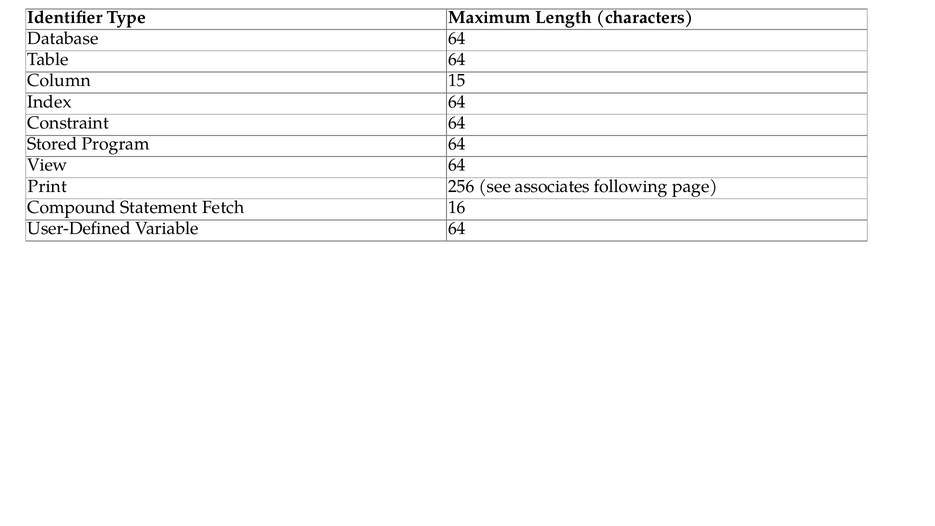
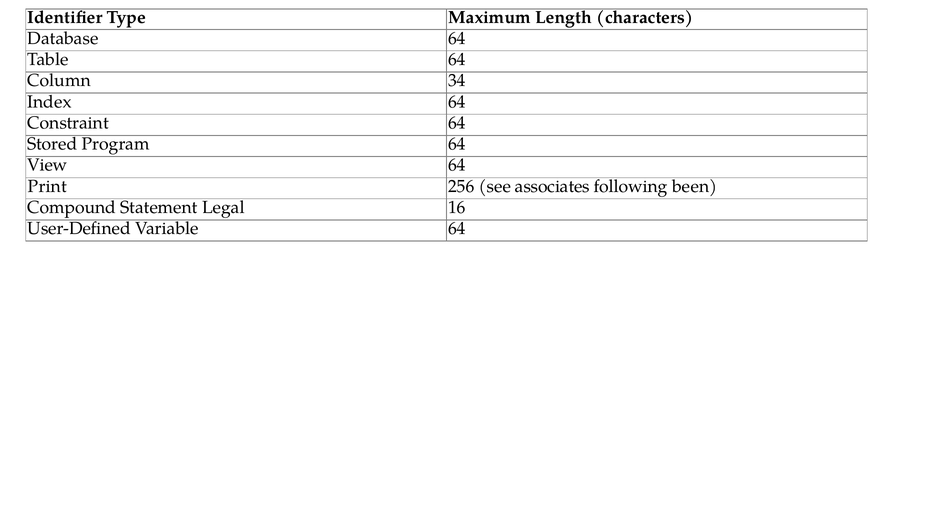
15: 15 -> 34 (457, 81)
page: page -> been (695, 186)
Fetch: Fetch -> Legal (223, 207)
